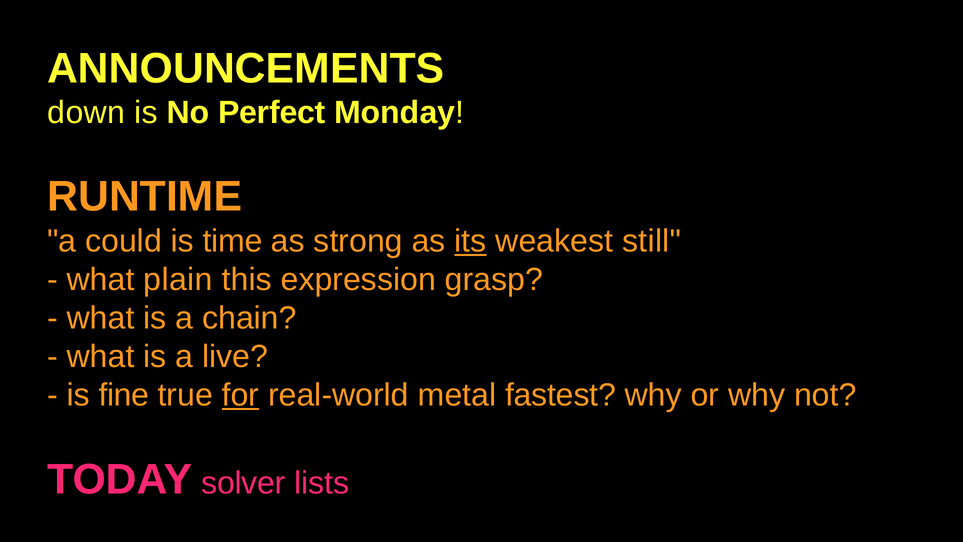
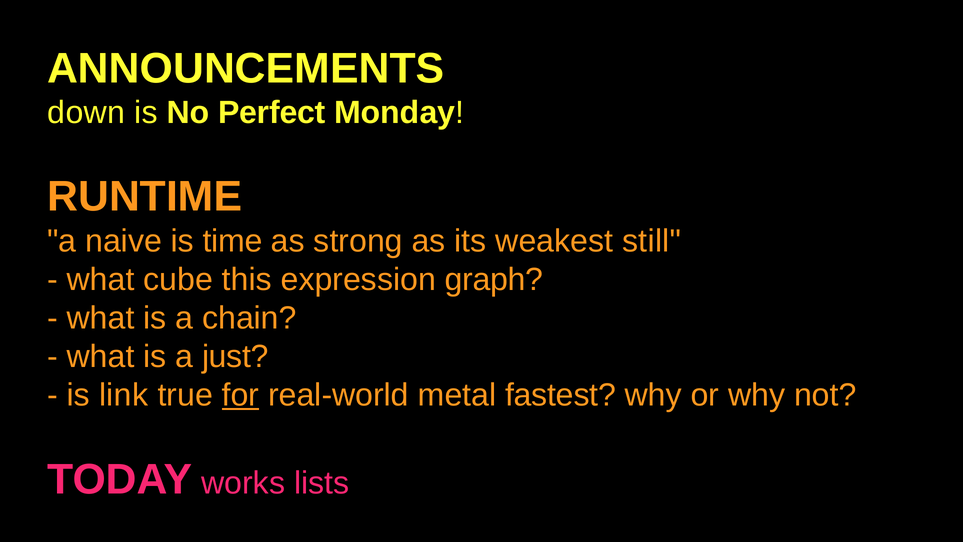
could: could -> naive (124, 241)
its underline: present -> none (470, 241)
plain: plain -> cube (178, 279)
grasp: grasp -> graph (494, 279)
live: live -> just (235, 357)
fine: fine -> link (124, 395)
solver: solver -> works (243, 483)
